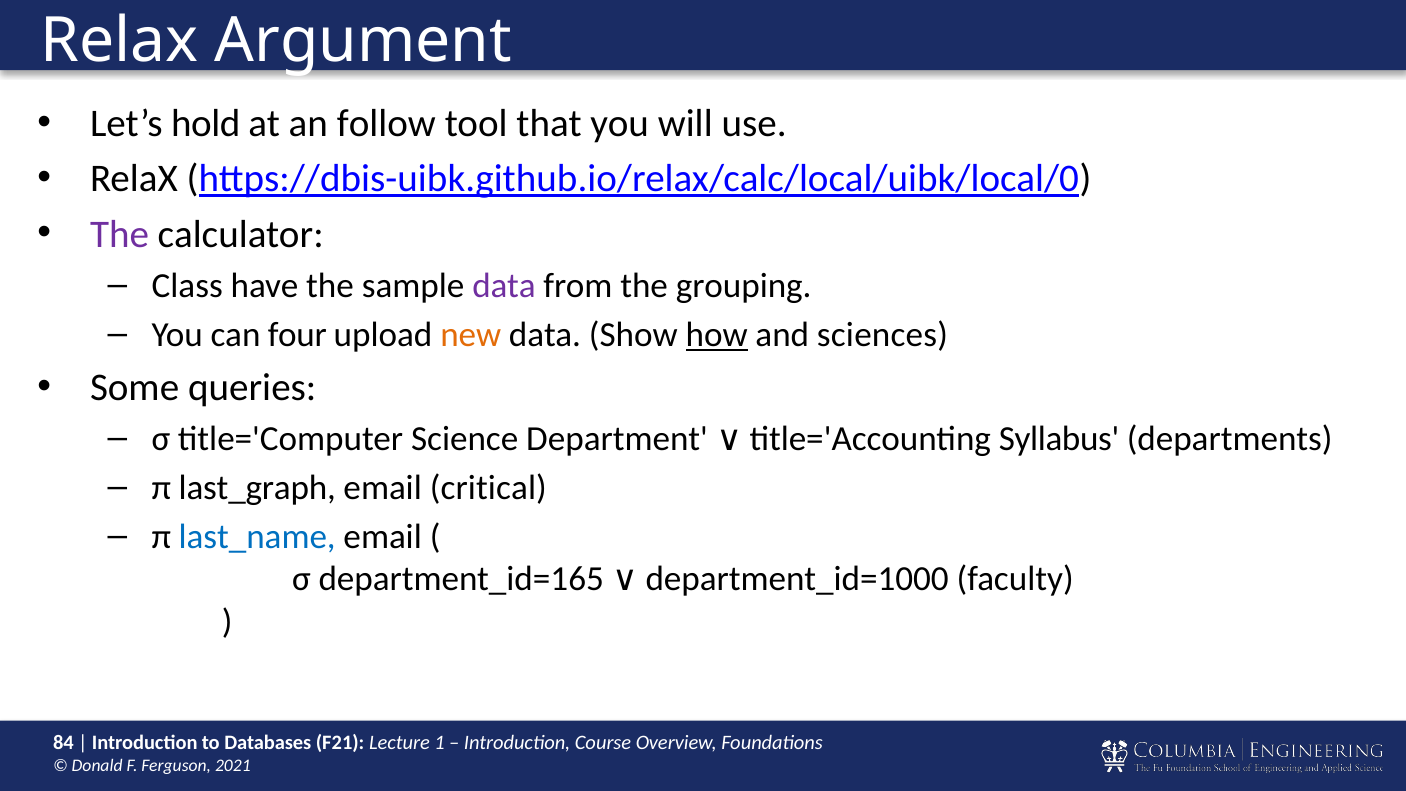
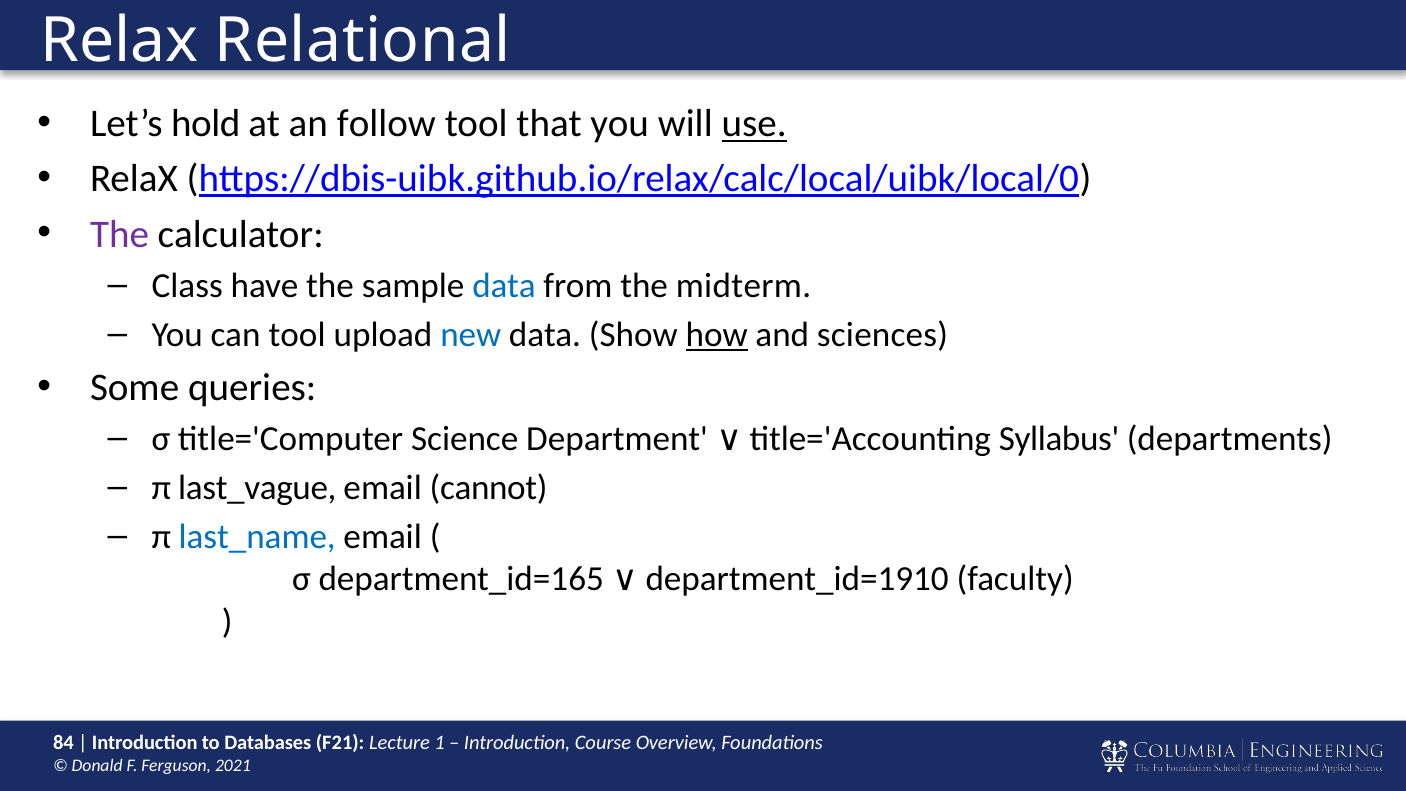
Argument: Argument -> Relational (363, 40)
use underline: none -> present (754, 124)
data colour: purple -> blue (504, 285)
grouping: grouping -> midterm (744, 285)
can four: four -> tool (297, 335)
new colour: orange -> blue (471, 335)
last_graph: last_graph -> last_vague (257, 488)
critical: critical -> cannot (489, 488)
department_id=1000: department_id=1000 -> department_id=1910 (797, 579)
